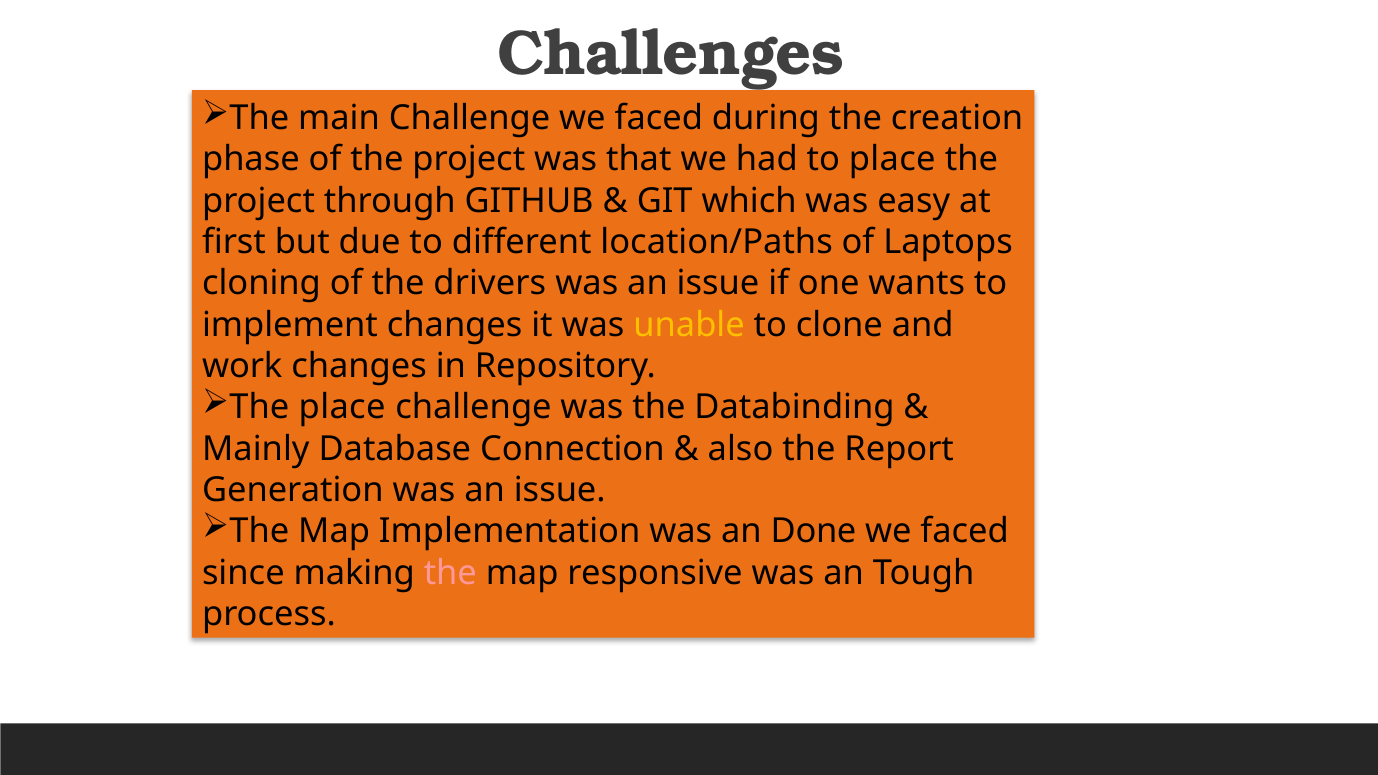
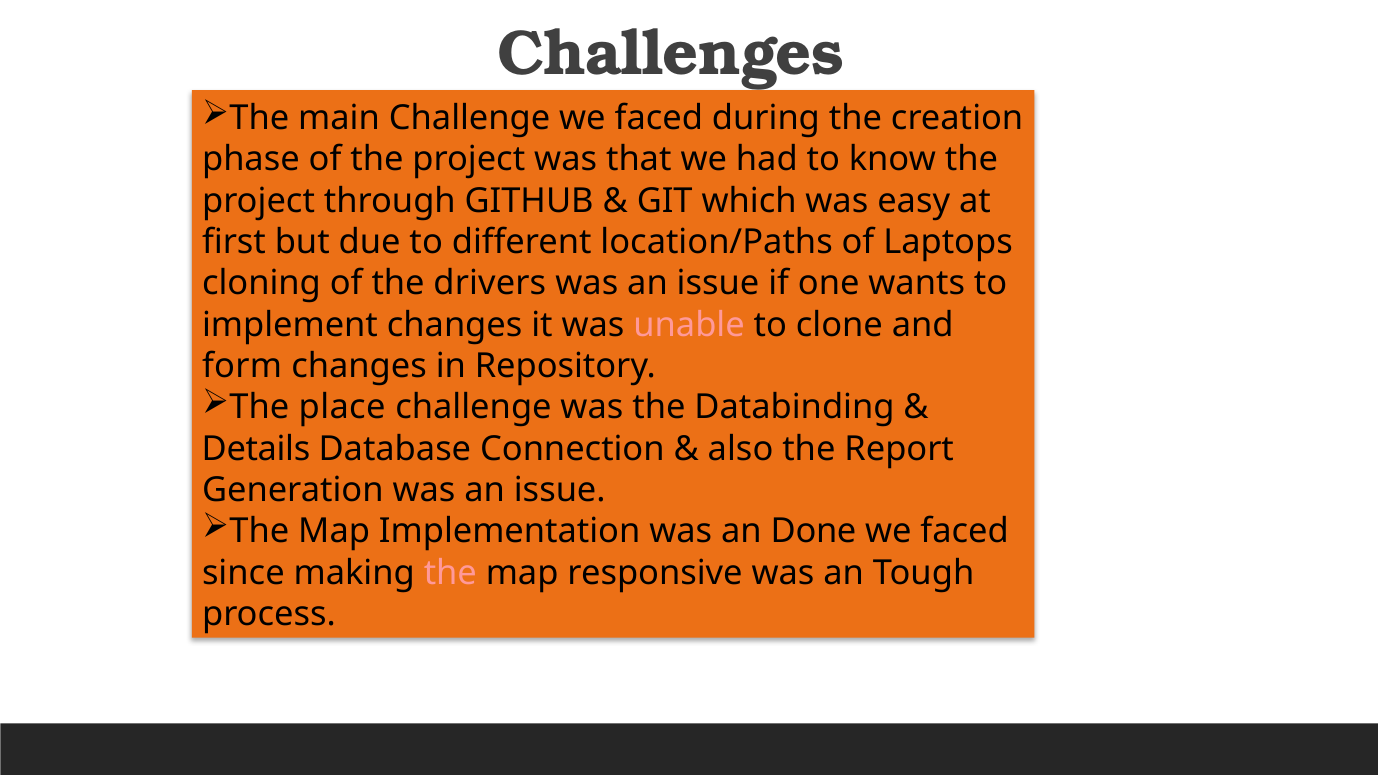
to place: place -> know (893, 160)
unable colour: yellow -> pink (689, 325)
work: work -> form (242, 366)
Mainly: Mainly -> Details (256, 449)
